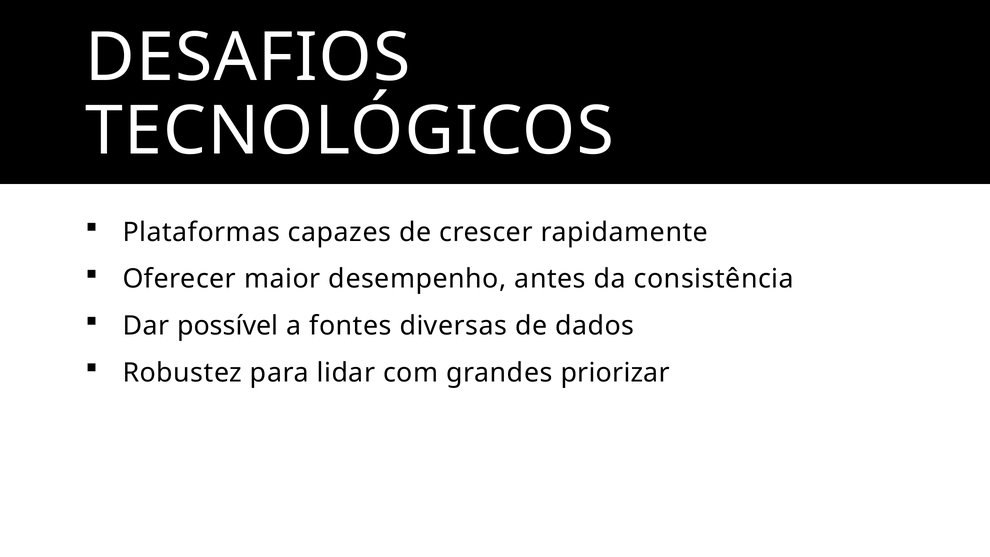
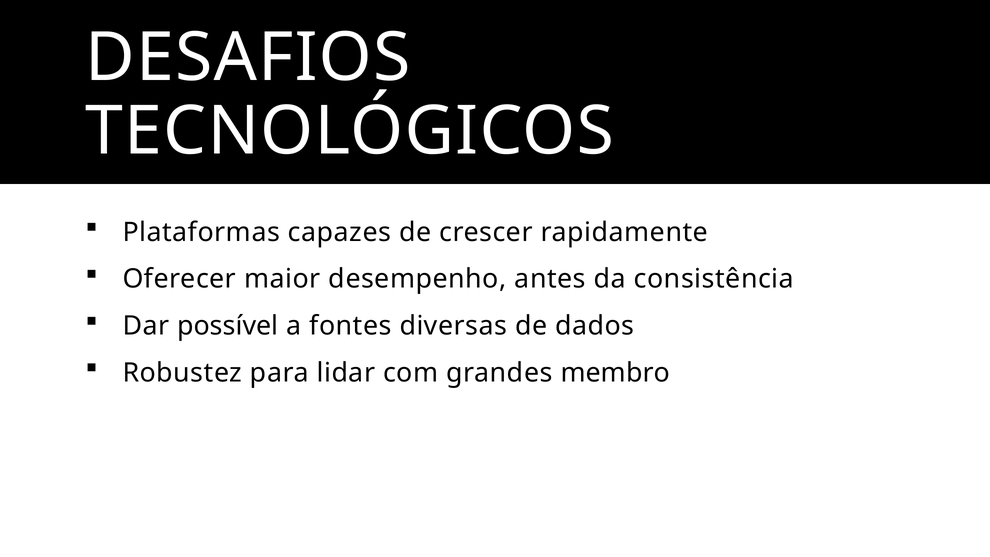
priorizar: priorizar -> membro (615, 373)
